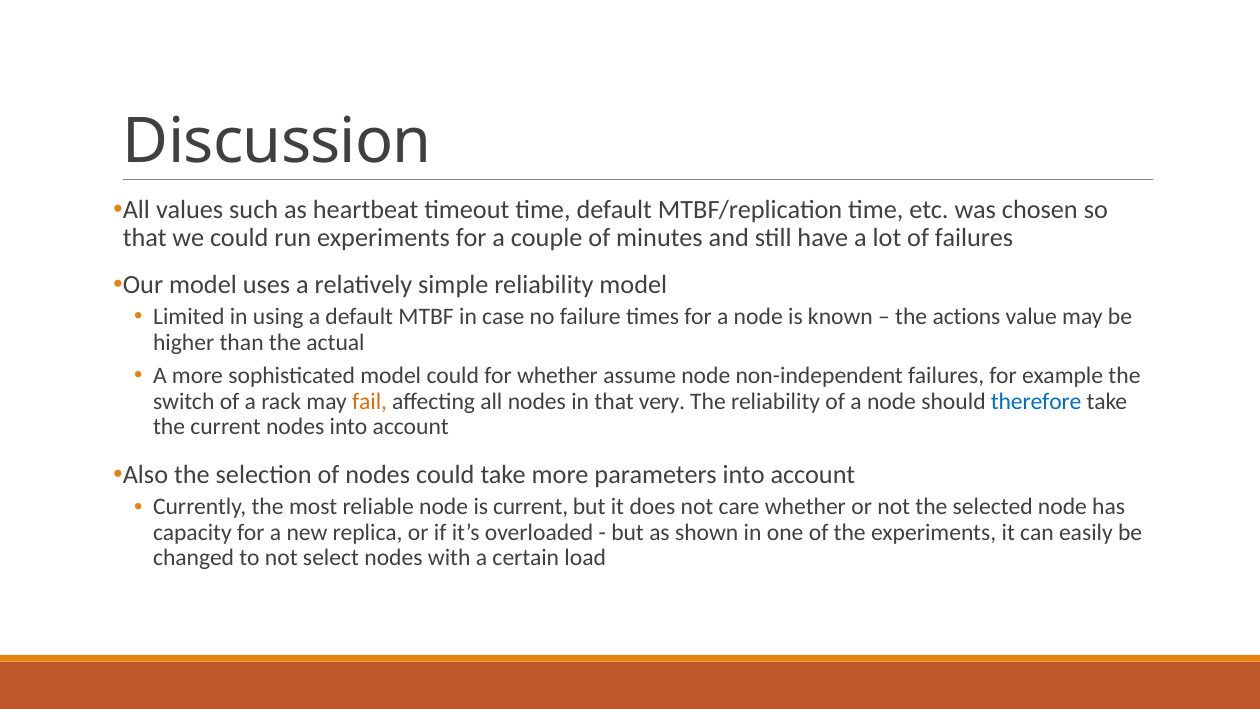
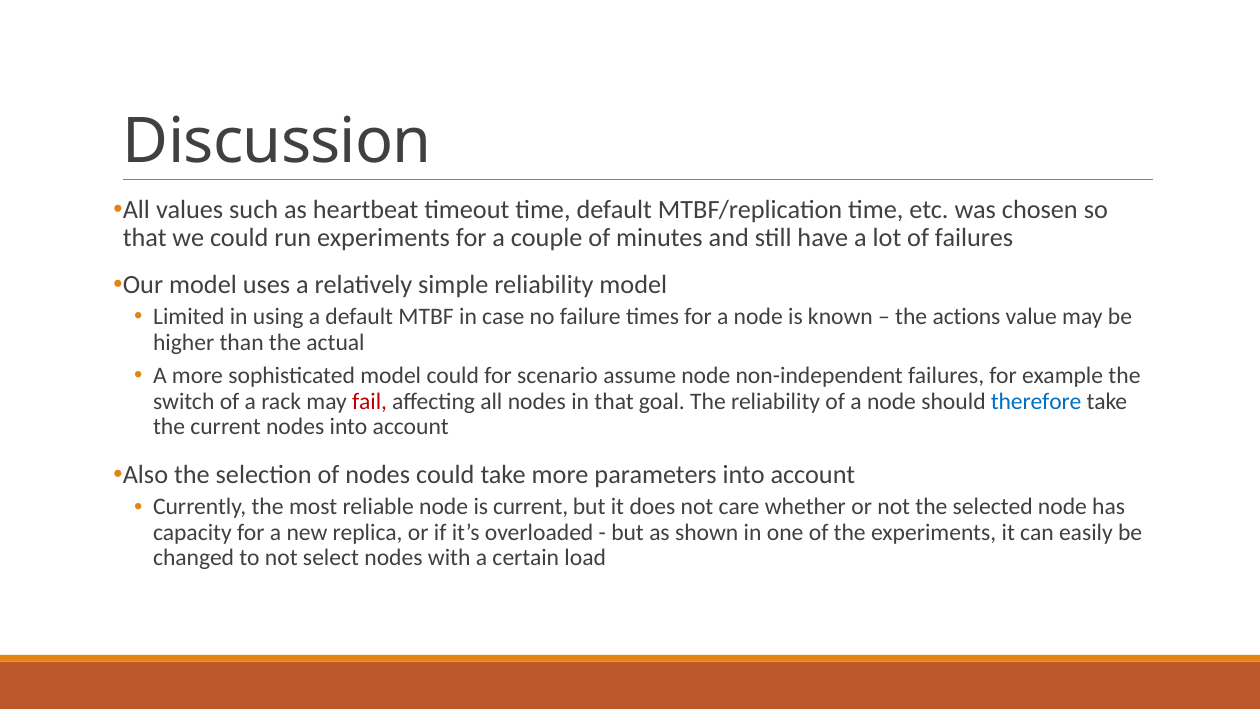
for whether: whether -> scenario (557, 376)
fail colour: orange -> red (370, 401)
very: very -> goal (662, 401)
